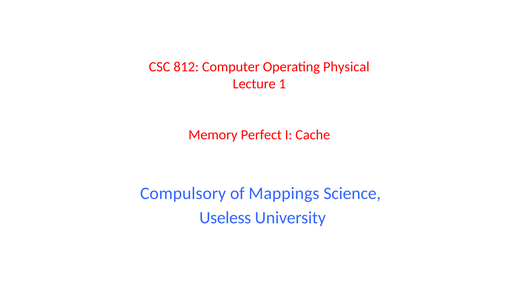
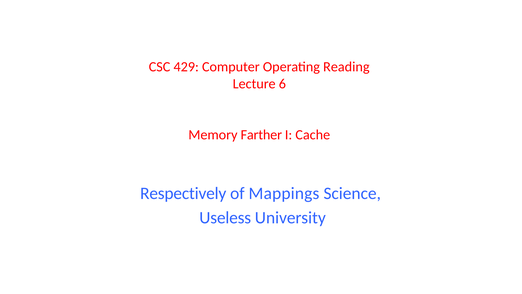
812: 812 -> 429 (186, 67)
Physical: Physical -> Reading (346, 67)
1: 1 -> 6 (282, 84)
Perfect: Perfect -> Farther (261, 135)
Compulsory: Compulsory -> Respectively (183, 193)
